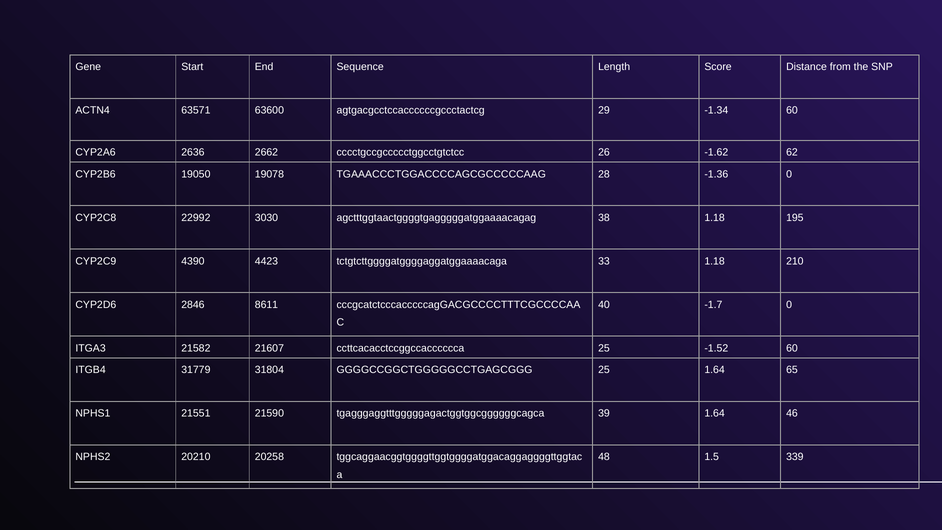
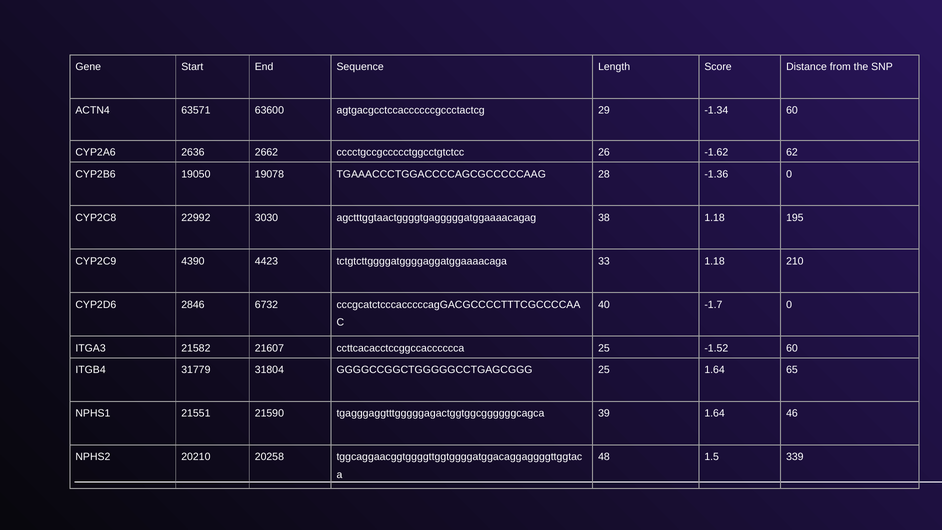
8611: 8611 -> 6732 (266, 305)
